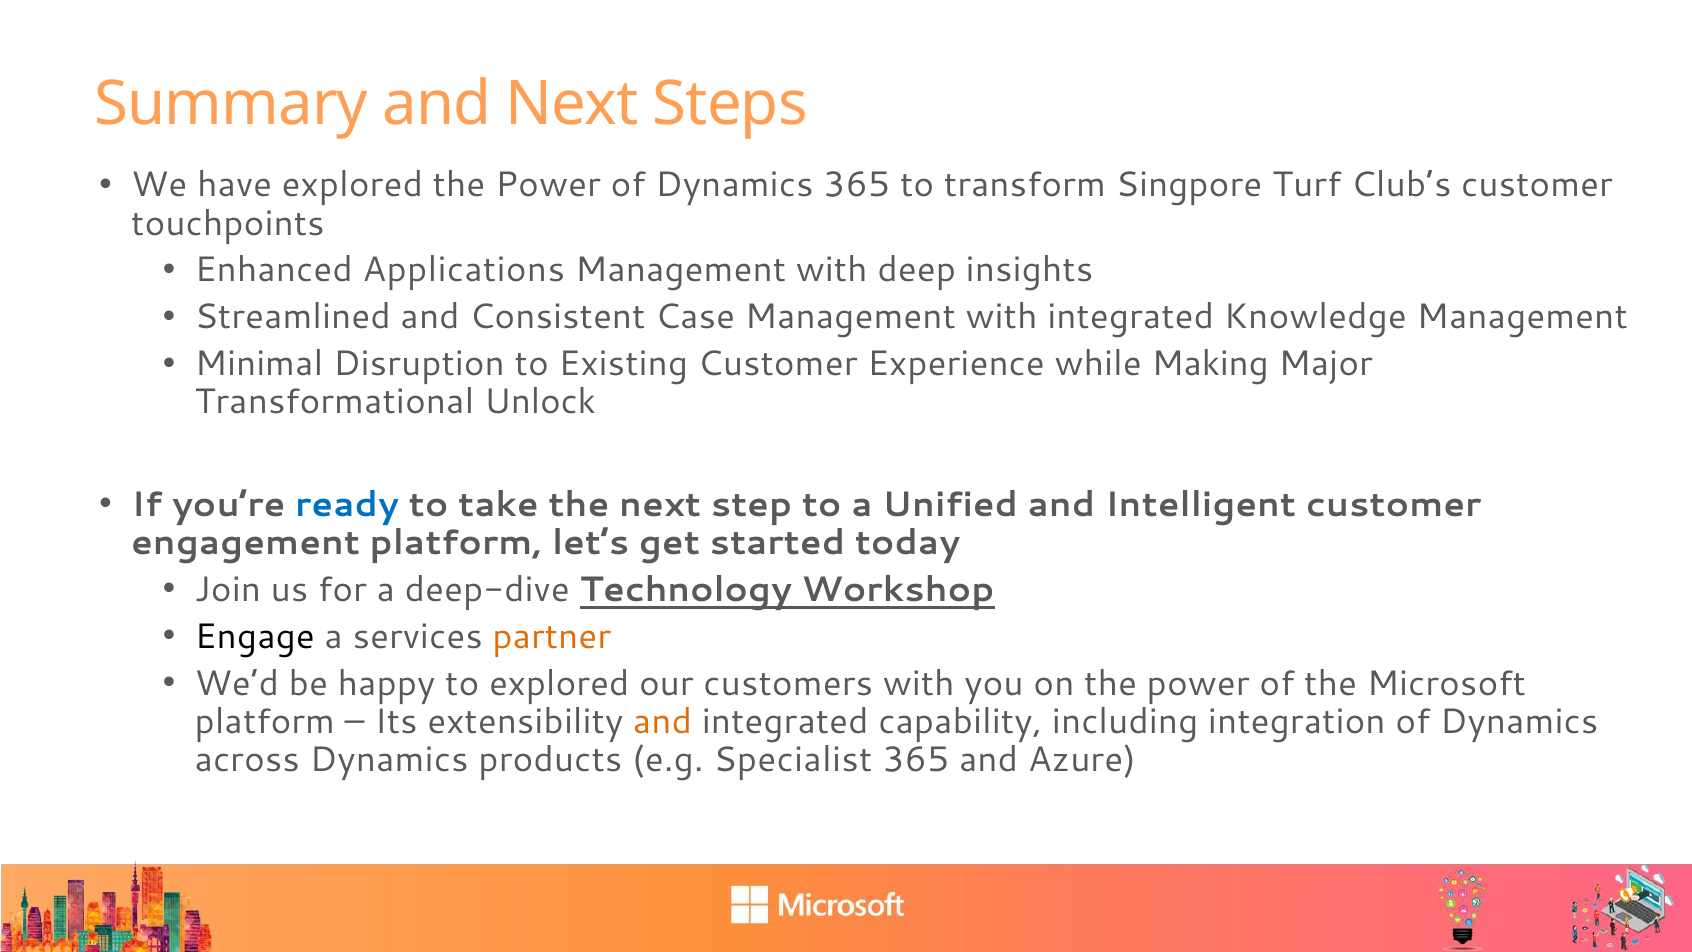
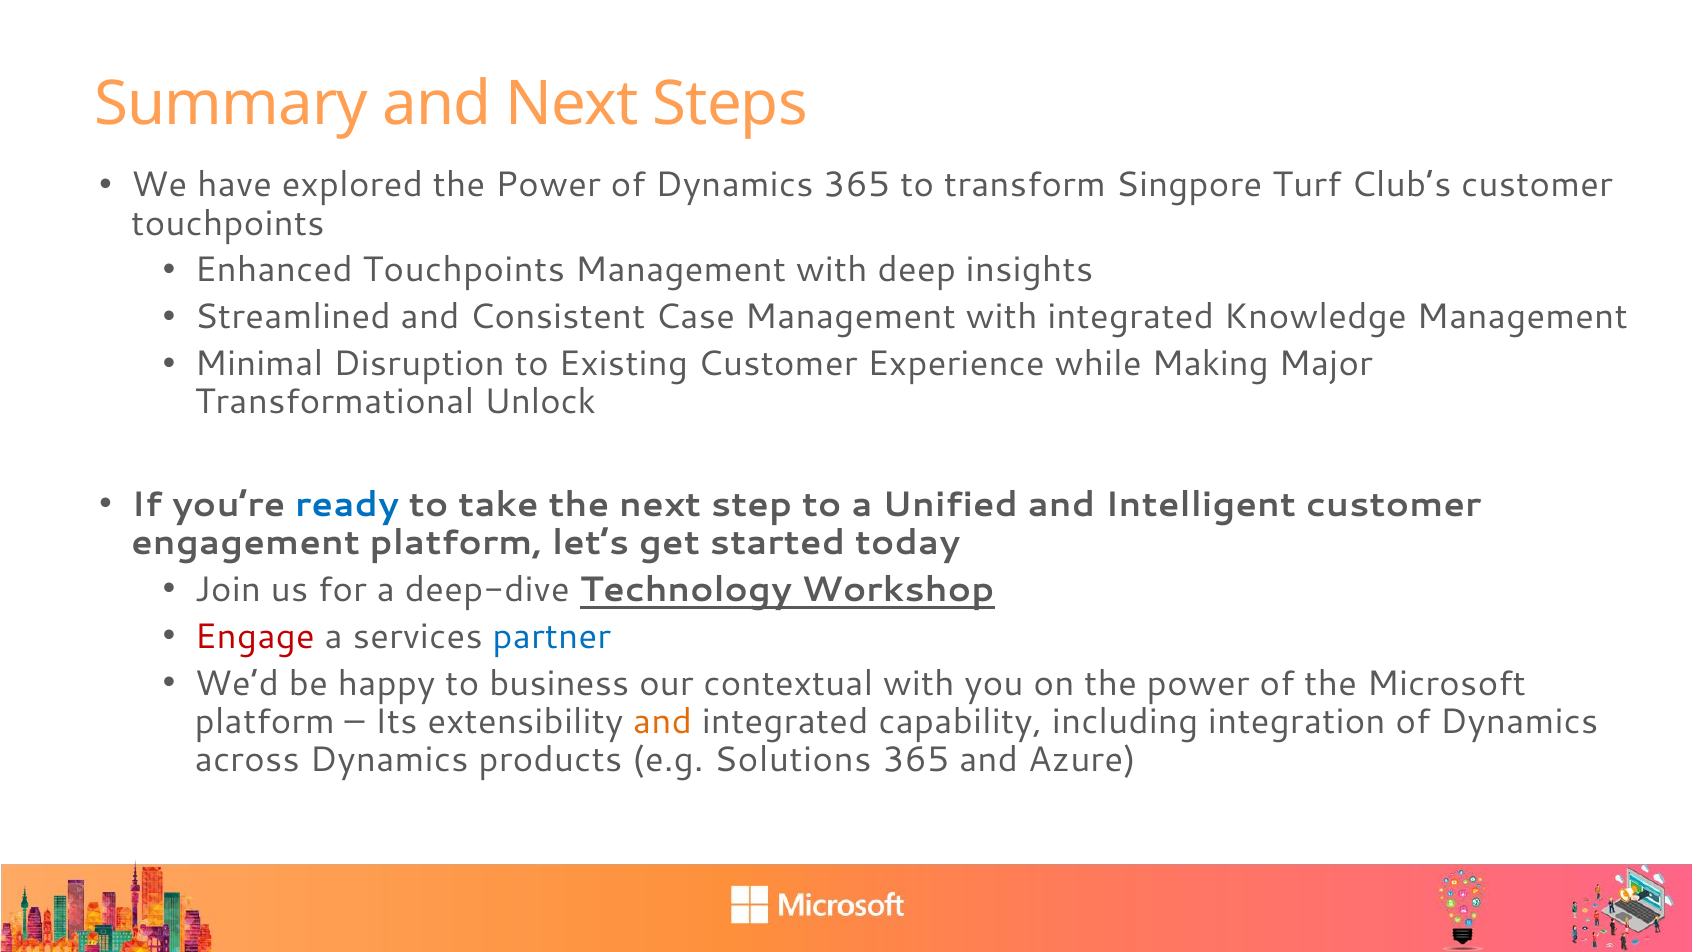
Enhanced Applications: Applications -> Touchpoints (464, 270)
Engage colour: black -> red (255, 636)
partner colour: orange -> blue (552, 636)
to explored: explored -> business (559, 683)
customers: customers -> contextual (788, 683)
Specialist: Specialist -> Solutions (793, 759)
